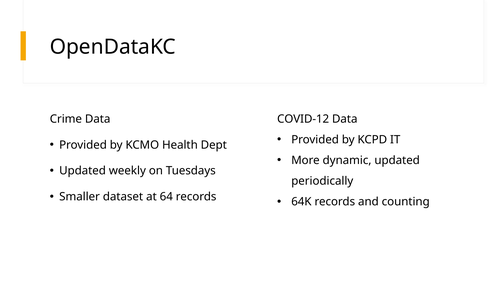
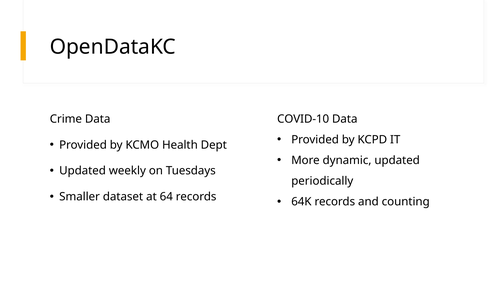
COVID-12: COVID-12 -> COVID-10 (303, 119)
